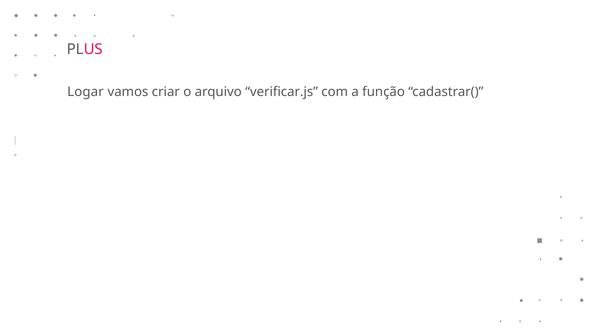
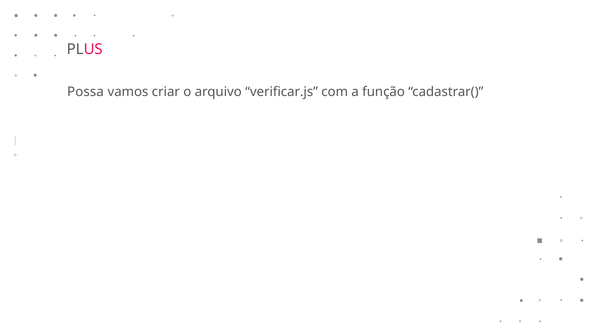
Logar: Logar -> Possa (85, 92)
